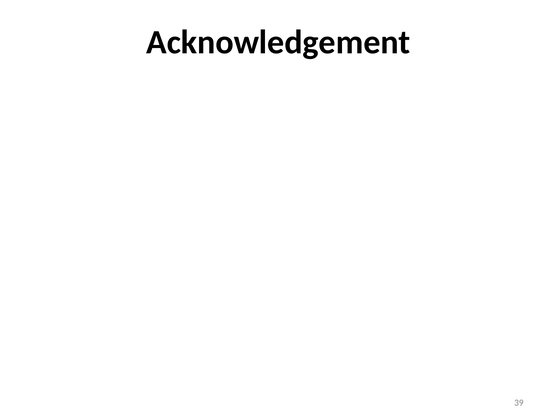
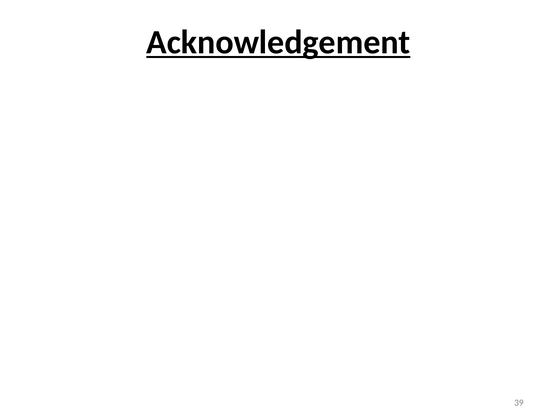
Acknowledgement underline: none -> present (278, 42)
